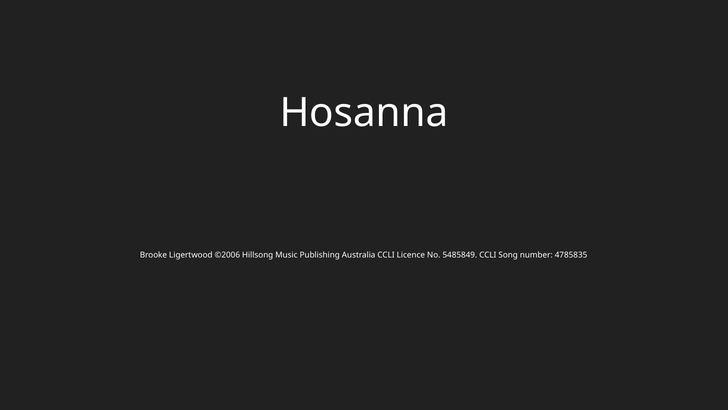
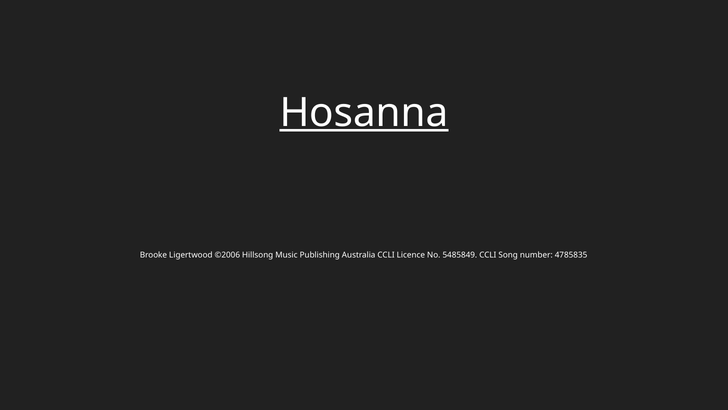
Hosanna underline: none -> present (364, 113)
